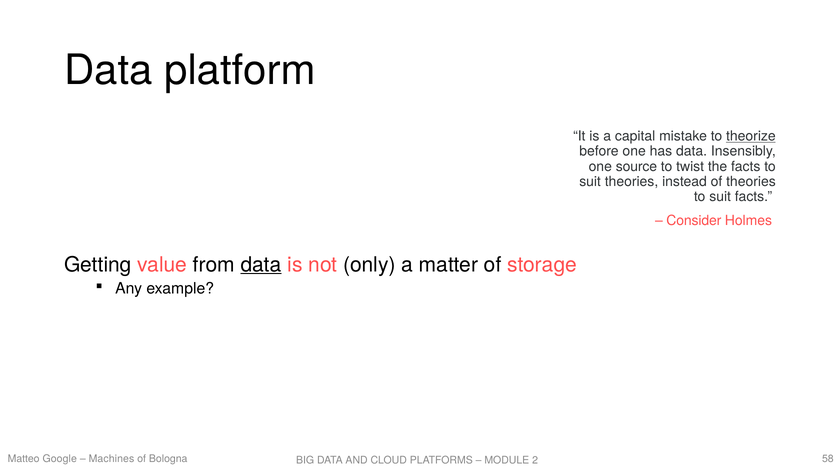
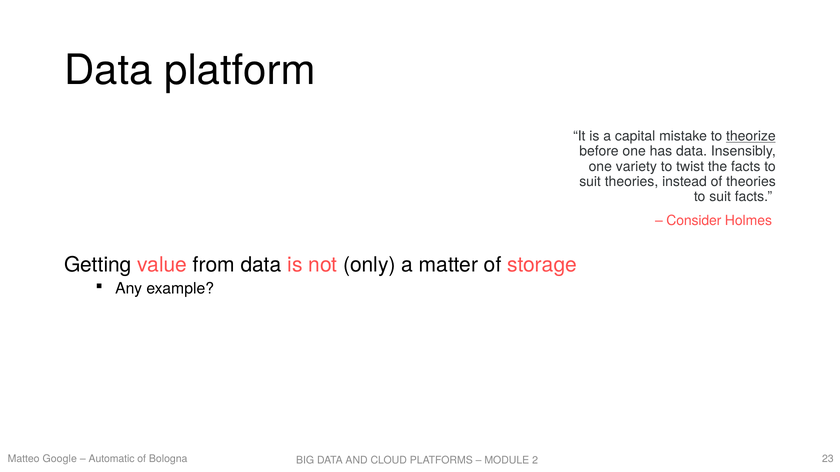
source: source -> variety (636, 167)
data underline: present -> none (261, 265)
Machines: Machines -> Automatic (112, 459)
58: 58 -> 23 (828, 459)
